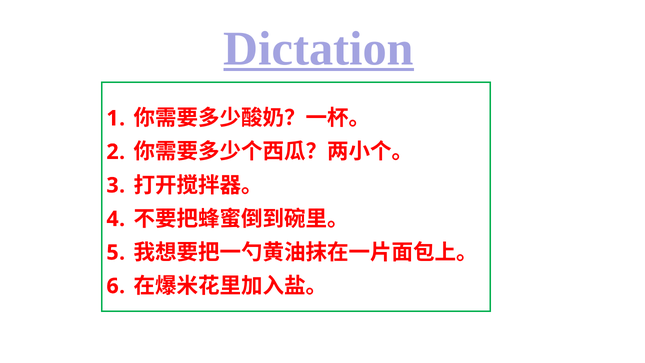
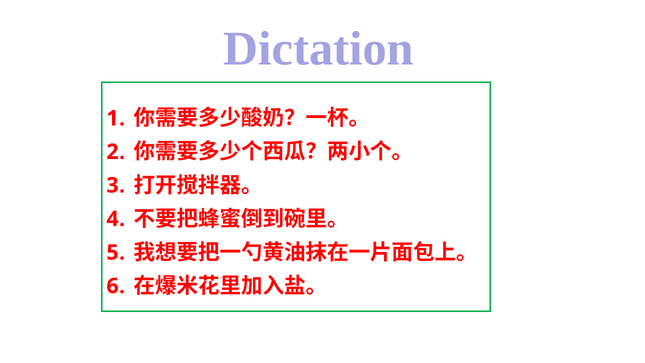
Dictation underline: present -> none (319, 49)
